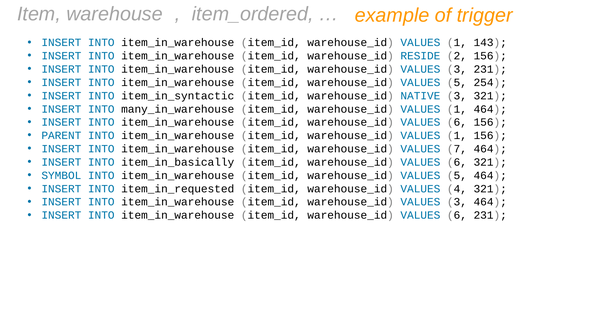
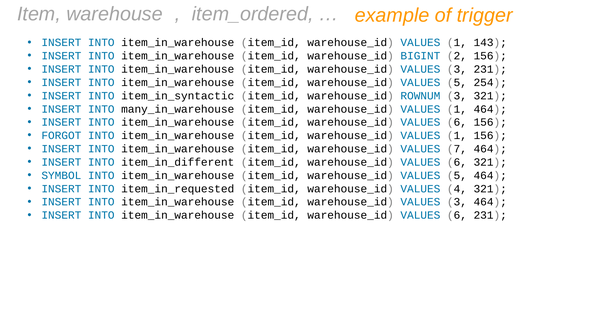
RESIDE: RESIDE -> BIGINT (420, 56)
NATIVE: NATIVE -> ROWNUM (420, 96)
PARENT: PARENT -> FORGOT (61, 136)
item_in_basically: item_in_basically -> item_in_different (178, 162)
